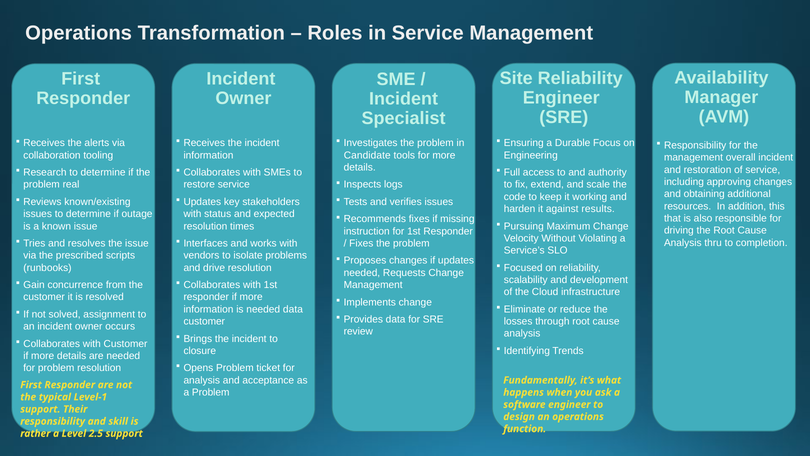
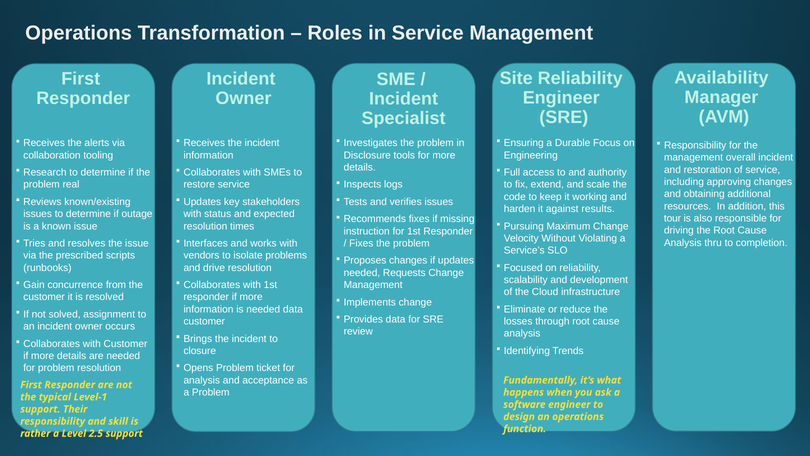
Candidate: Candidate -> Disclosure (367, 155)
that: that -> tour (673, 218)
